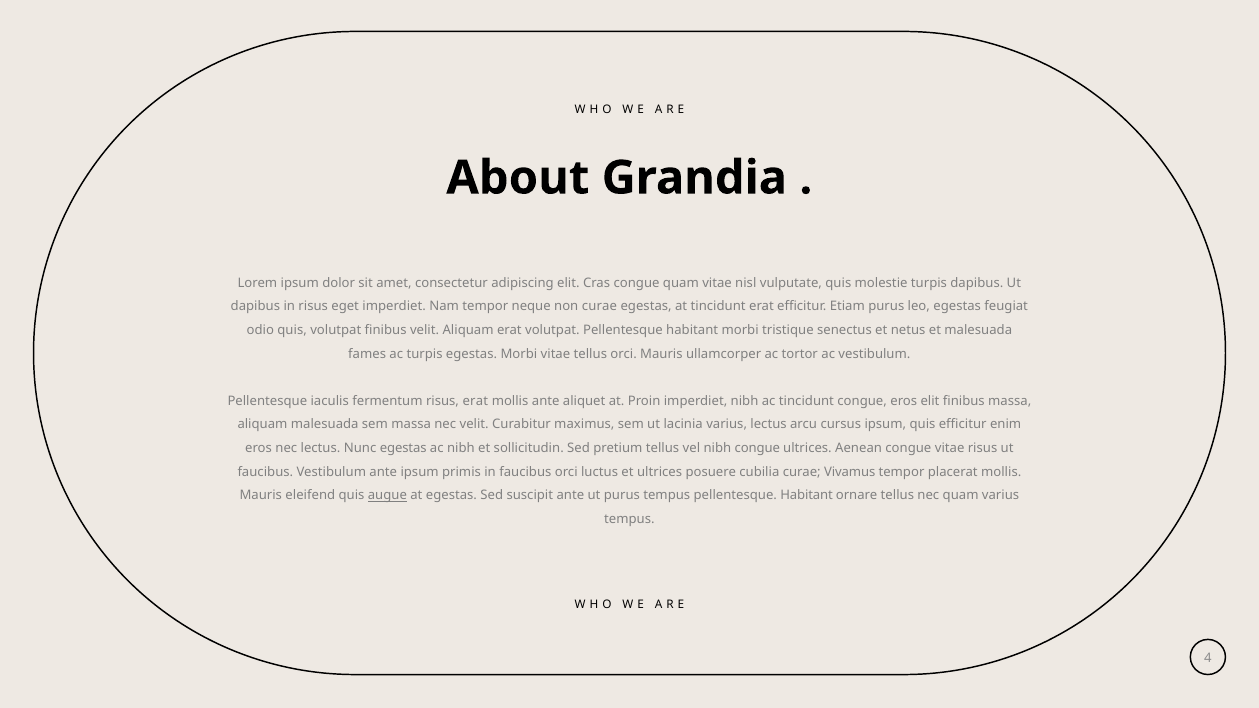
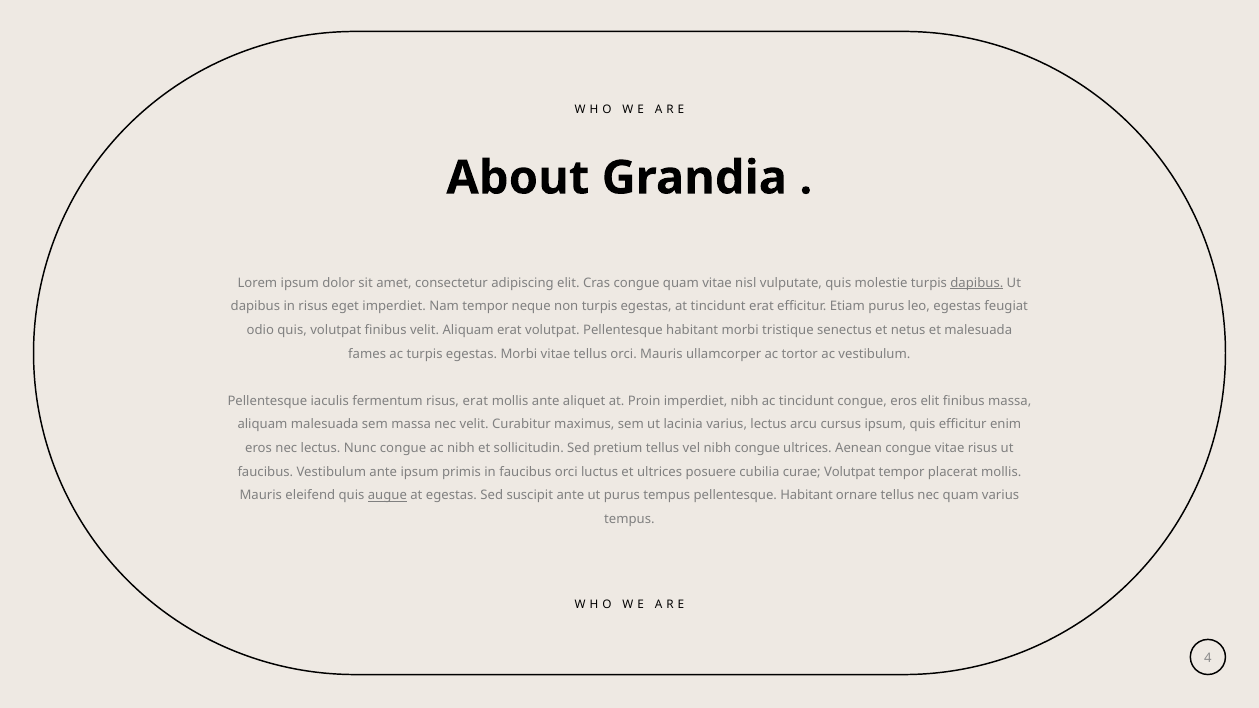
dapibus underline: none -> present (977, 283)
non curae: curae -> turpis (600, 307)
Nunc egestas: egestas -> congue (403, 448)
curae Vivamus: Vivamus -> Volutpat (850, 472)
